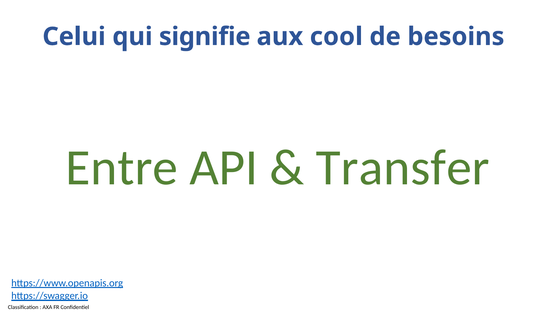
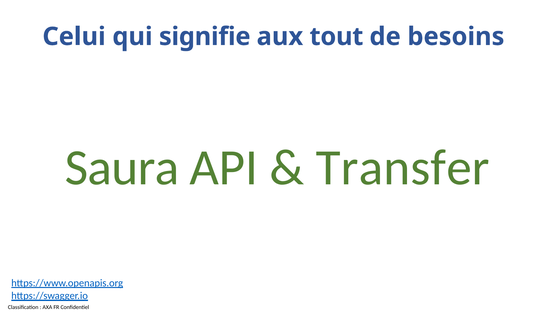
cool: cool -> tout (336, 37)
Entre: Entre -> Saura (122, 168)
